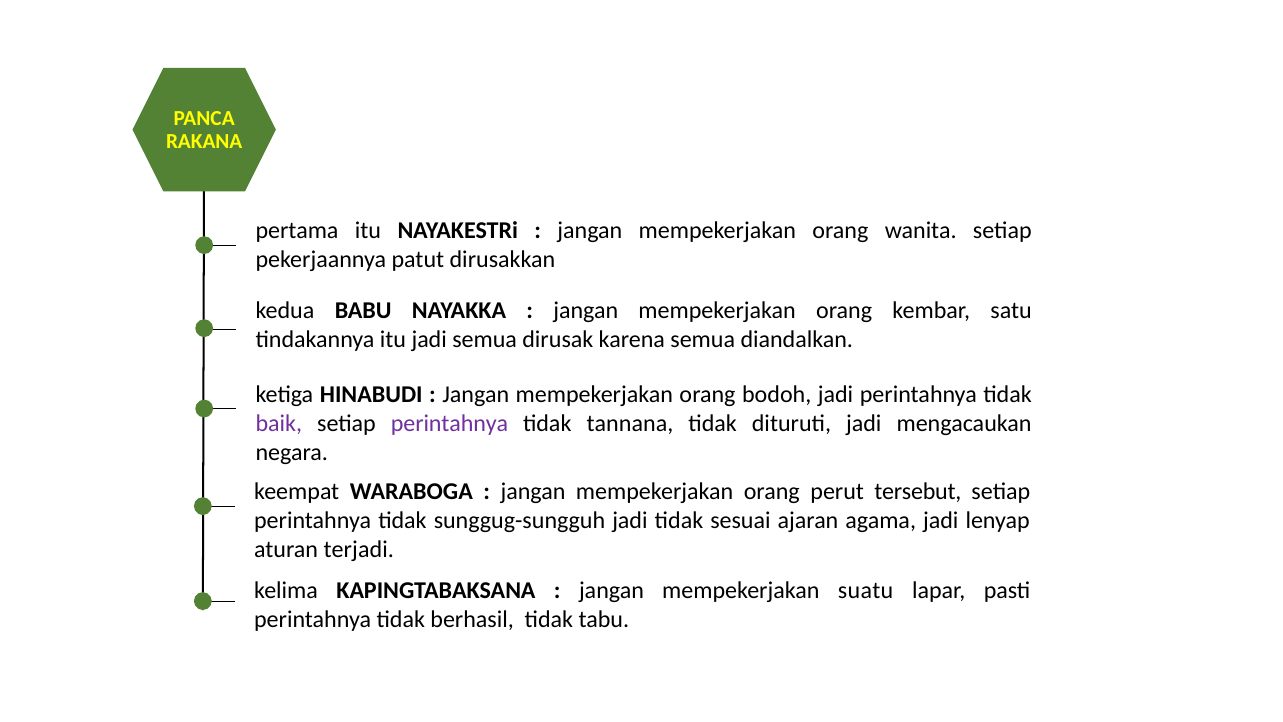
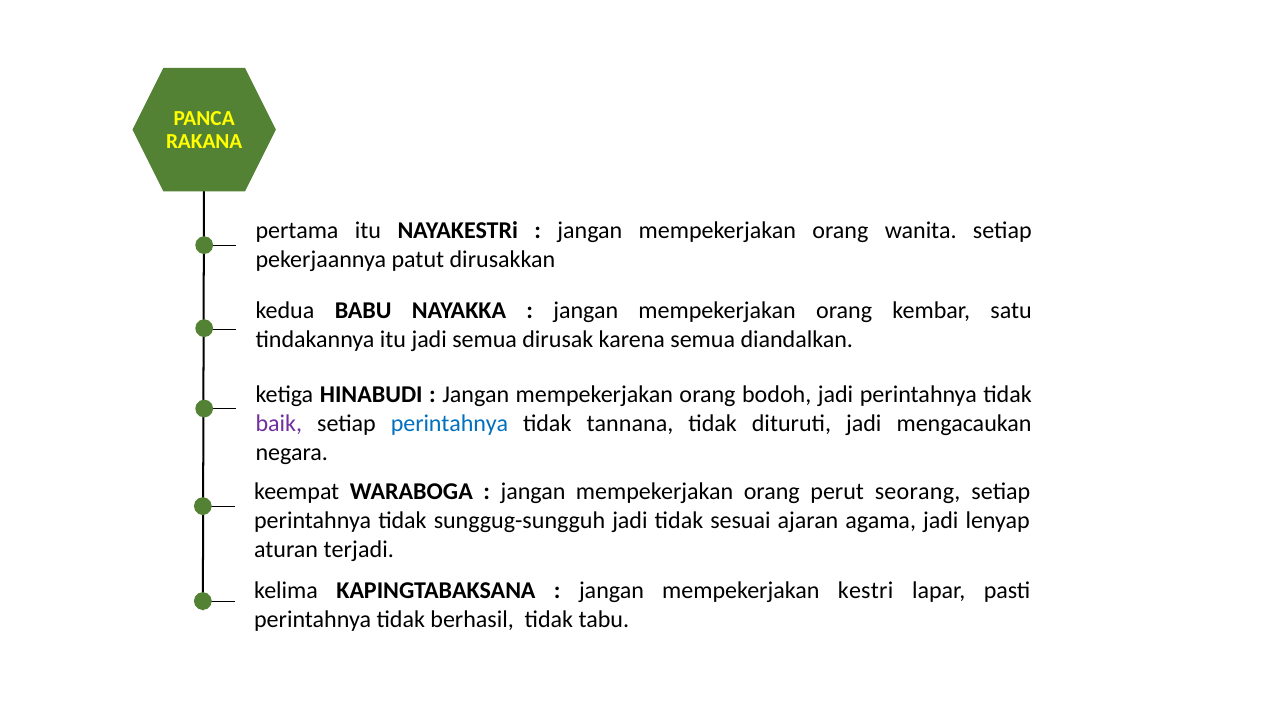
perintahnya colour: purple -> blue (450, 423)
tersebut: tersebut -> seorang (918, 492)
suatu: suatu -> kestri (866, 591)
